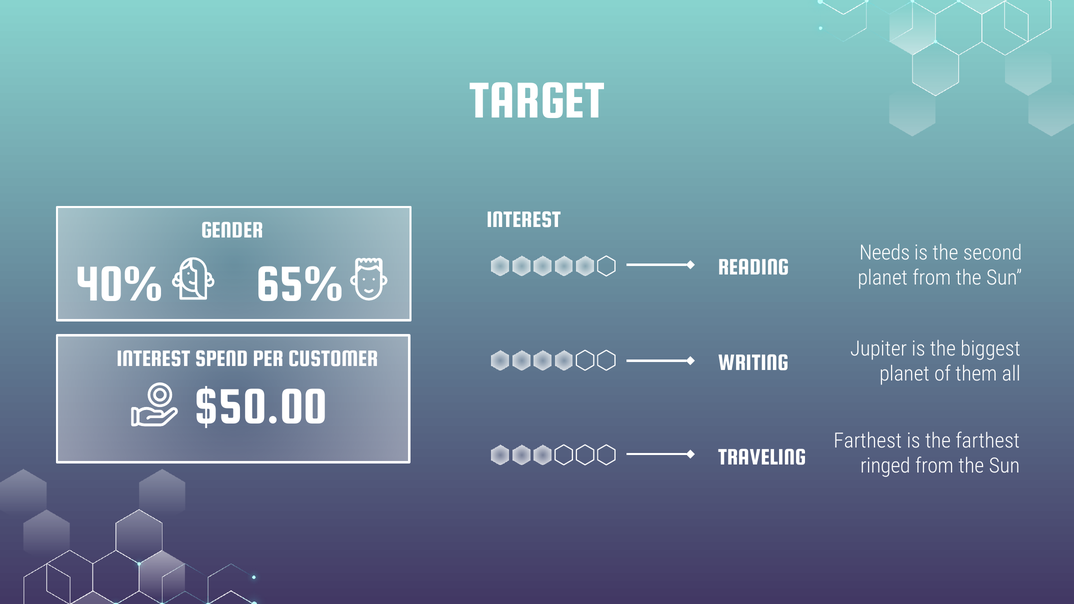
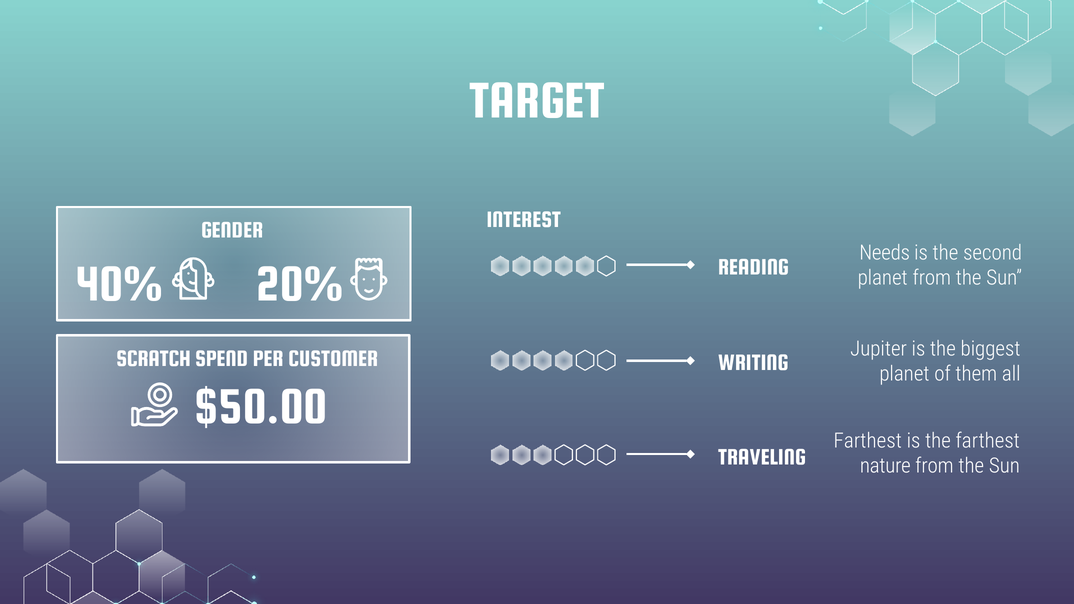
65%: 65% -> 20% (300, 284)
INTEREST: INTEREST -> SCRATCH (153, 358)
ringed: ringed -> nature (885, 466)
